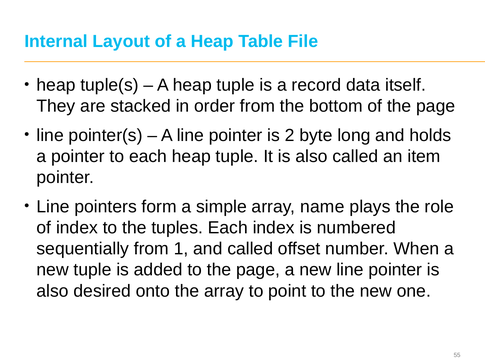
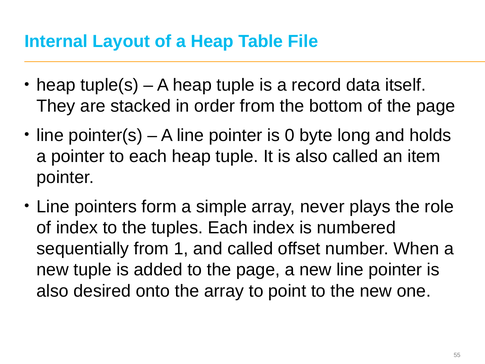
2: 2 -> 0 (290, 135)
name: name -> never (322, 206)
